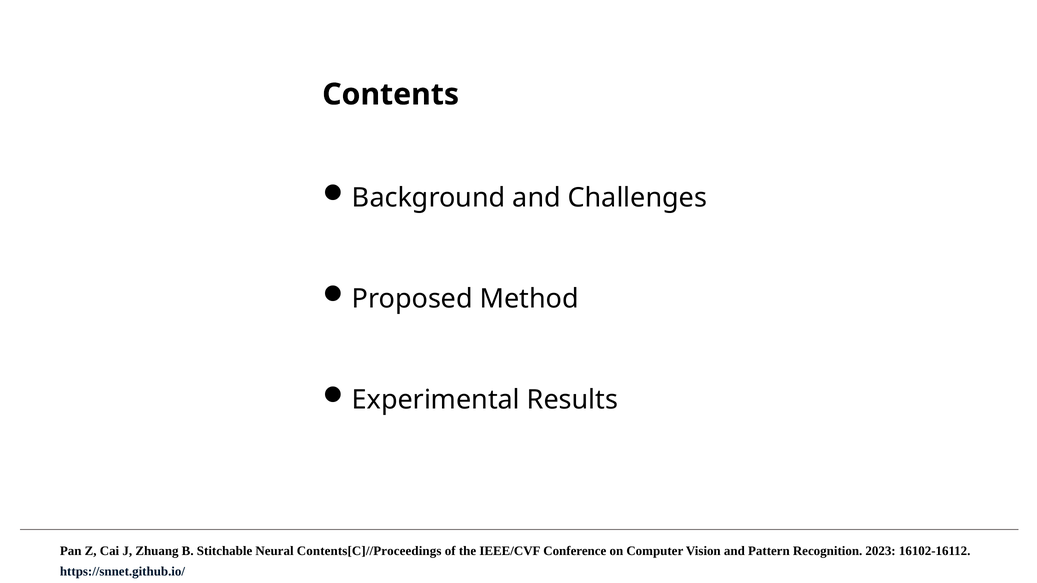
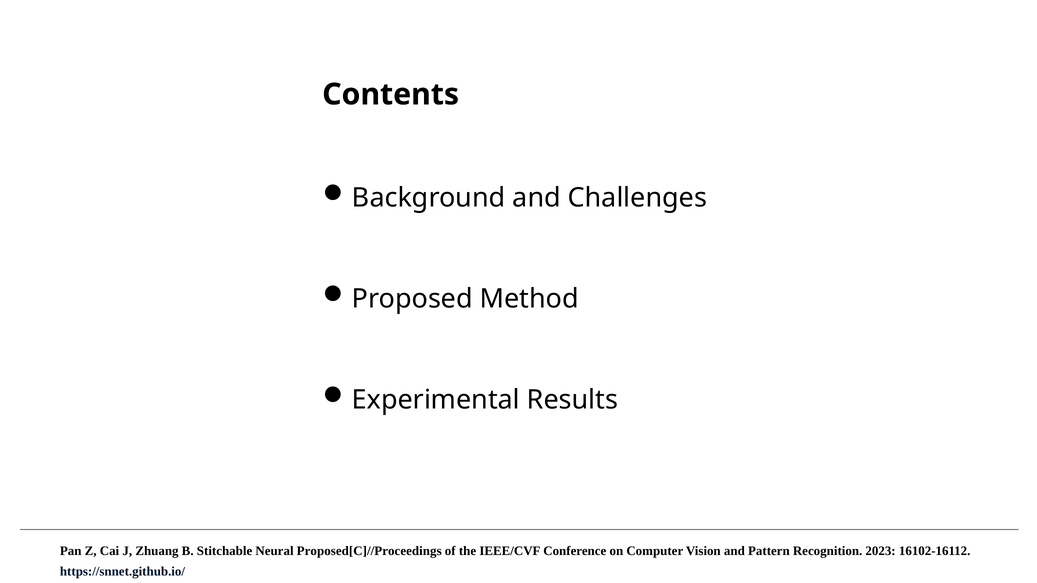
Contents[C]//Proceedings: Contents[C]//Proceedings -> Proposed[C]//Proceedings (369, 551)
